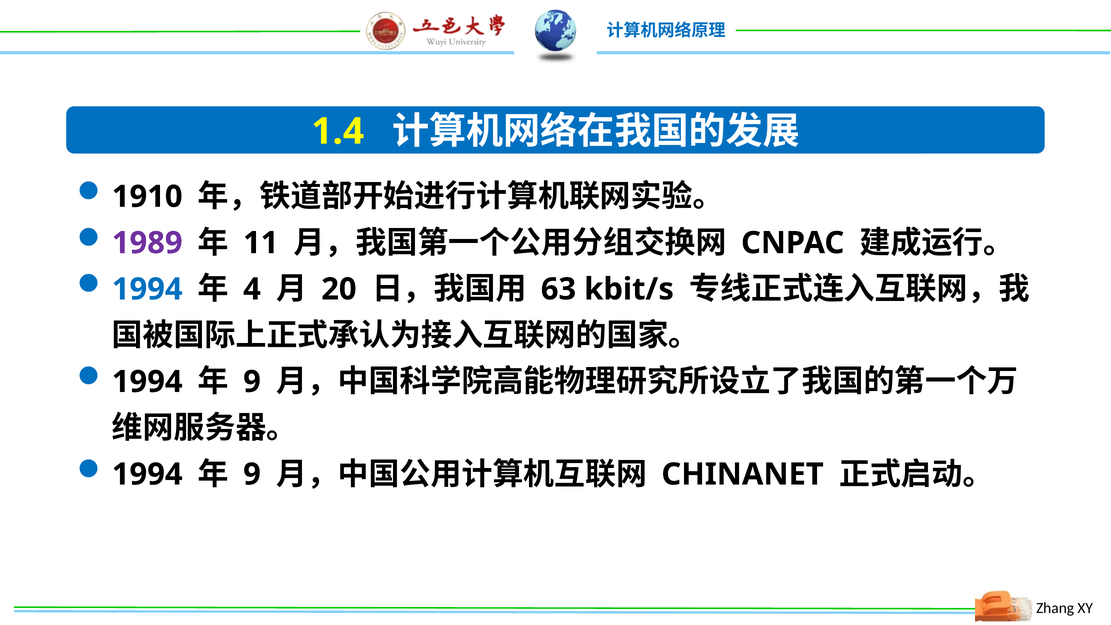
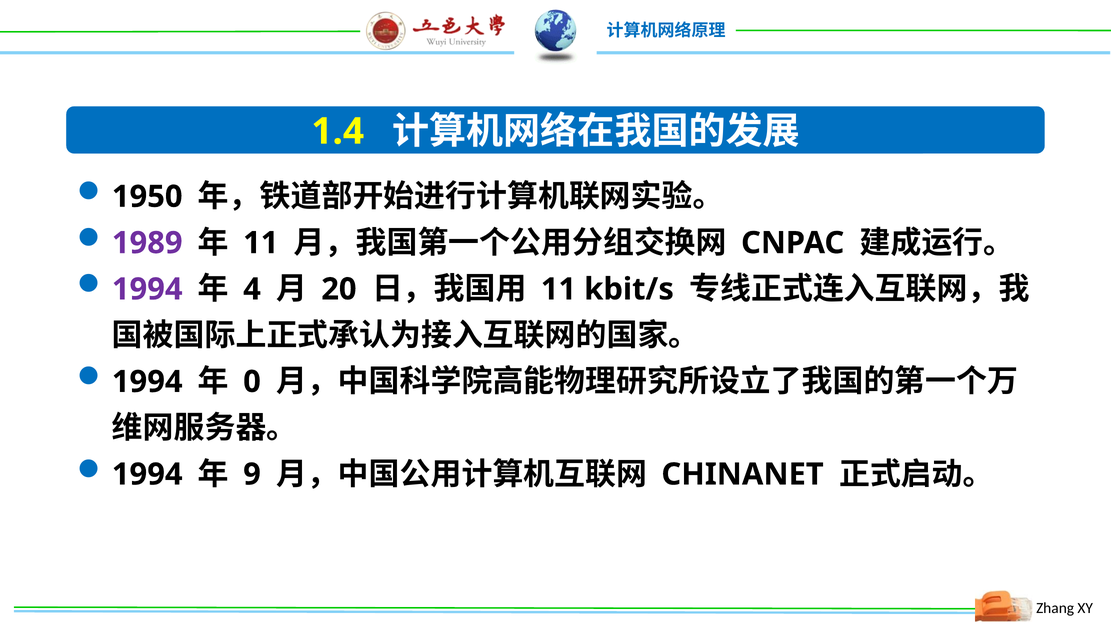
1910: 1910 -> 1950 (147, 197)
1994 colour: blue -> purple (147, 289)
63: 63 -> 11 (558, 289)
9: 9 -> 0 (252, 382)
